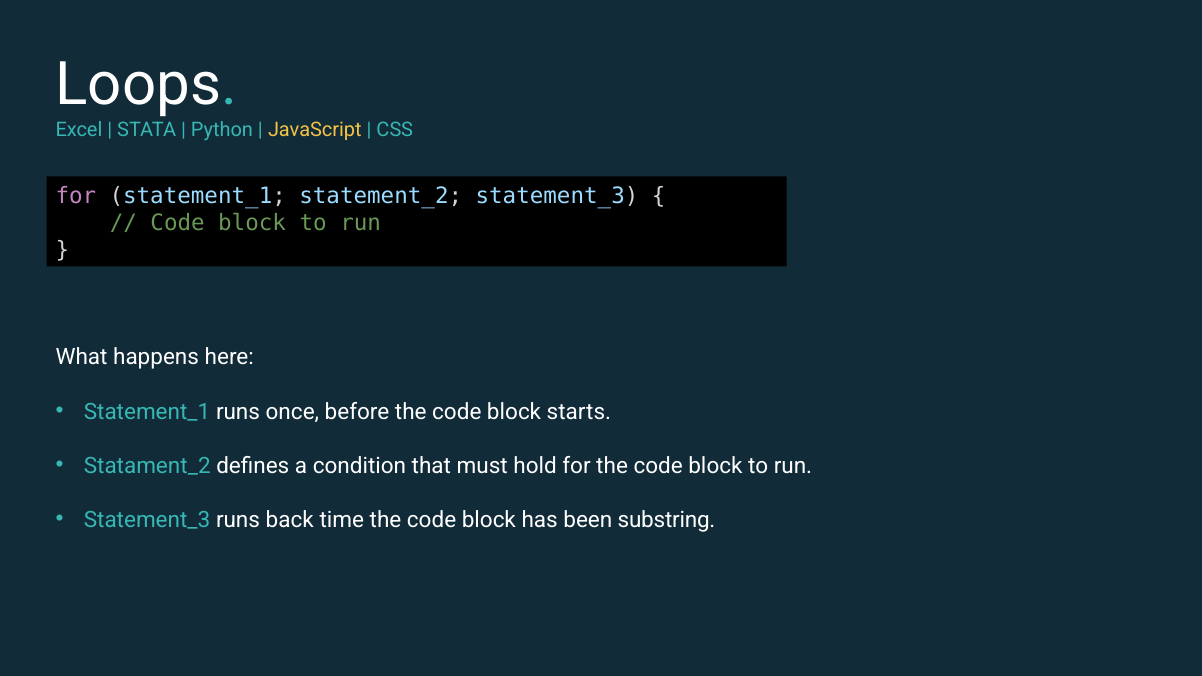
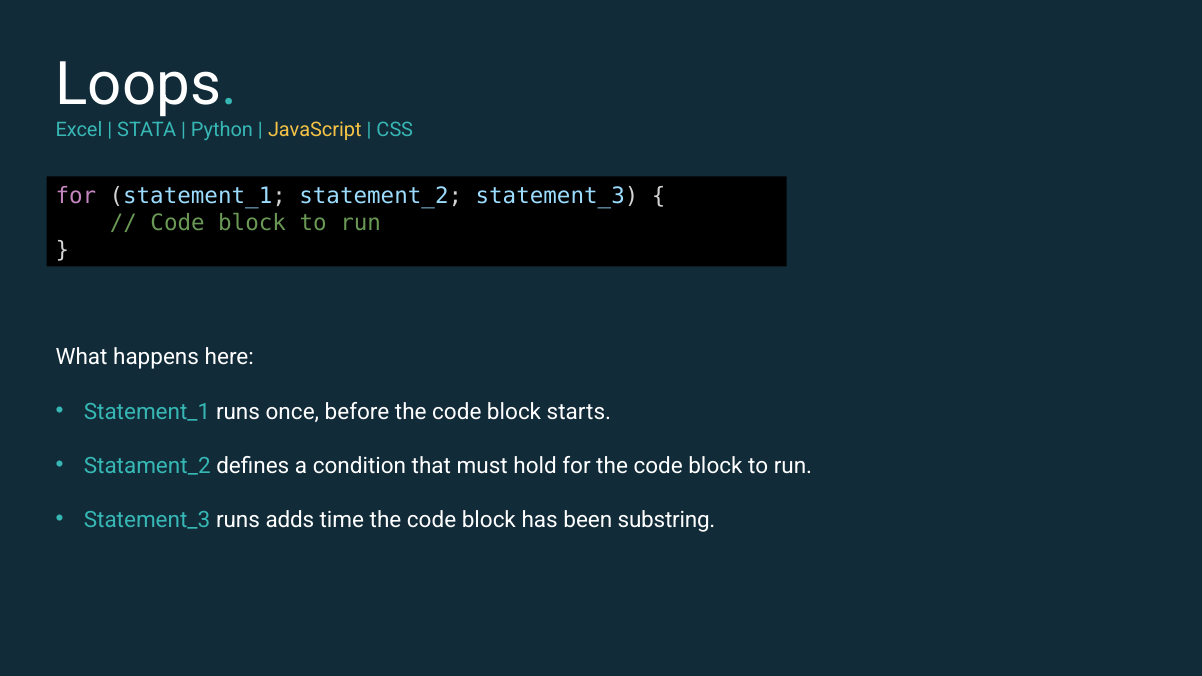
back: back -> adds (290, 520)
